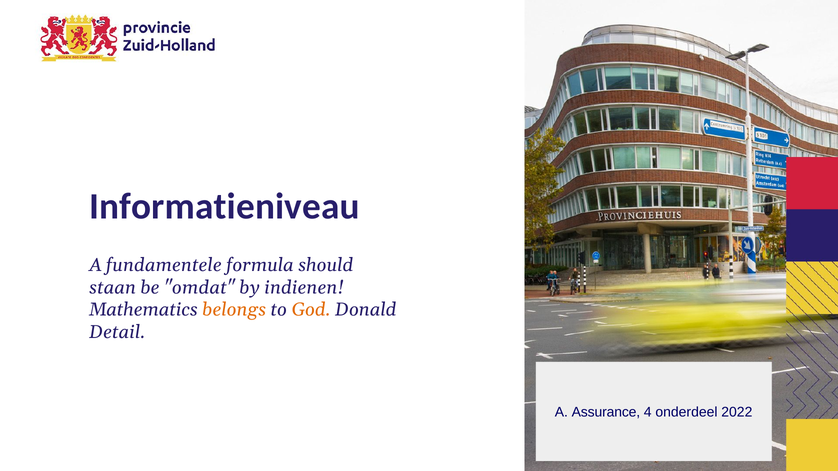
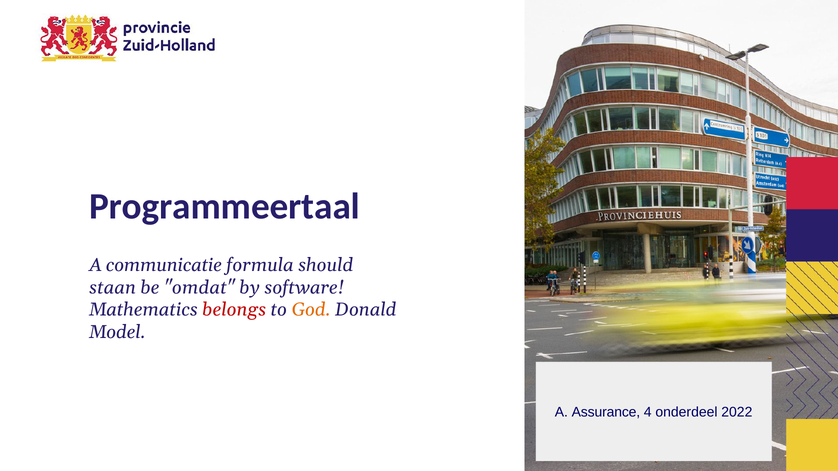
Informatieniveau: Informatieniveau -> Programmeertaal (225, 207)
fundamentele: fundamentele -> communicatie (164, 265)
indienen: indienen -> software (304, 288)
belongs colour: orange -> red (234, 310)
Detail: Detail -> Model (117, 332)
